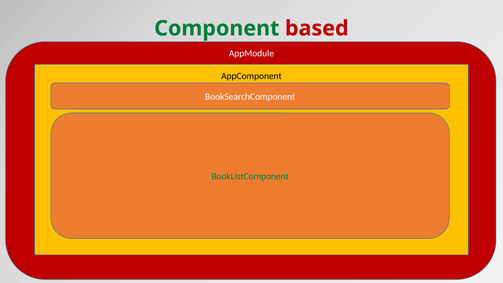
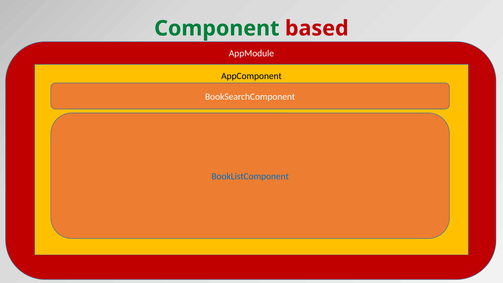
BookListComponent colour: green -> blue (250, 176)
